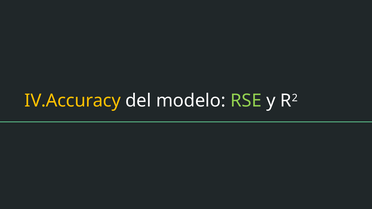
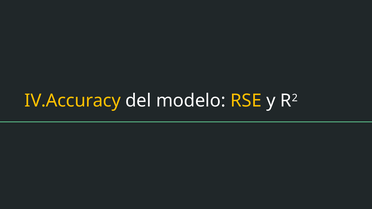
RSE colour: light green -> yellow (246, 101)
